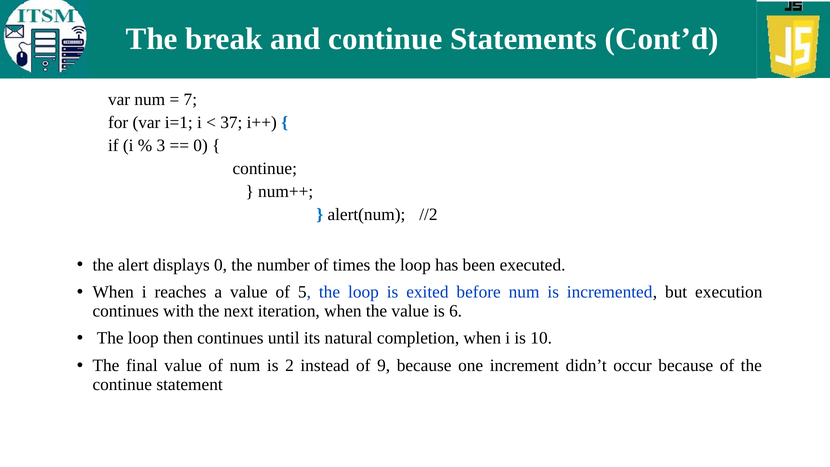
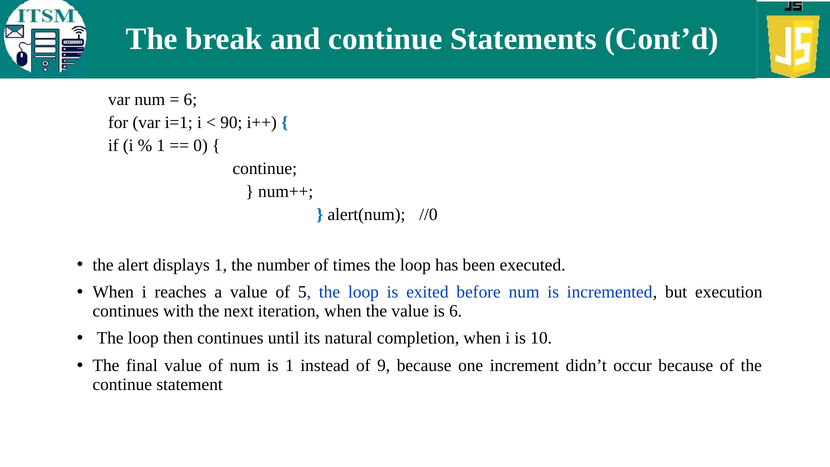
7: 7 -> 6 (190, 100)
37: 37 -> 90 (231, 123)
3: 3 -> 1 (161, 146)
//2: //2 -> //0 (428, 215)
displays 0: 0 -> 1 (221, 265)
is 2: 2 -> 1 (289, 366)
